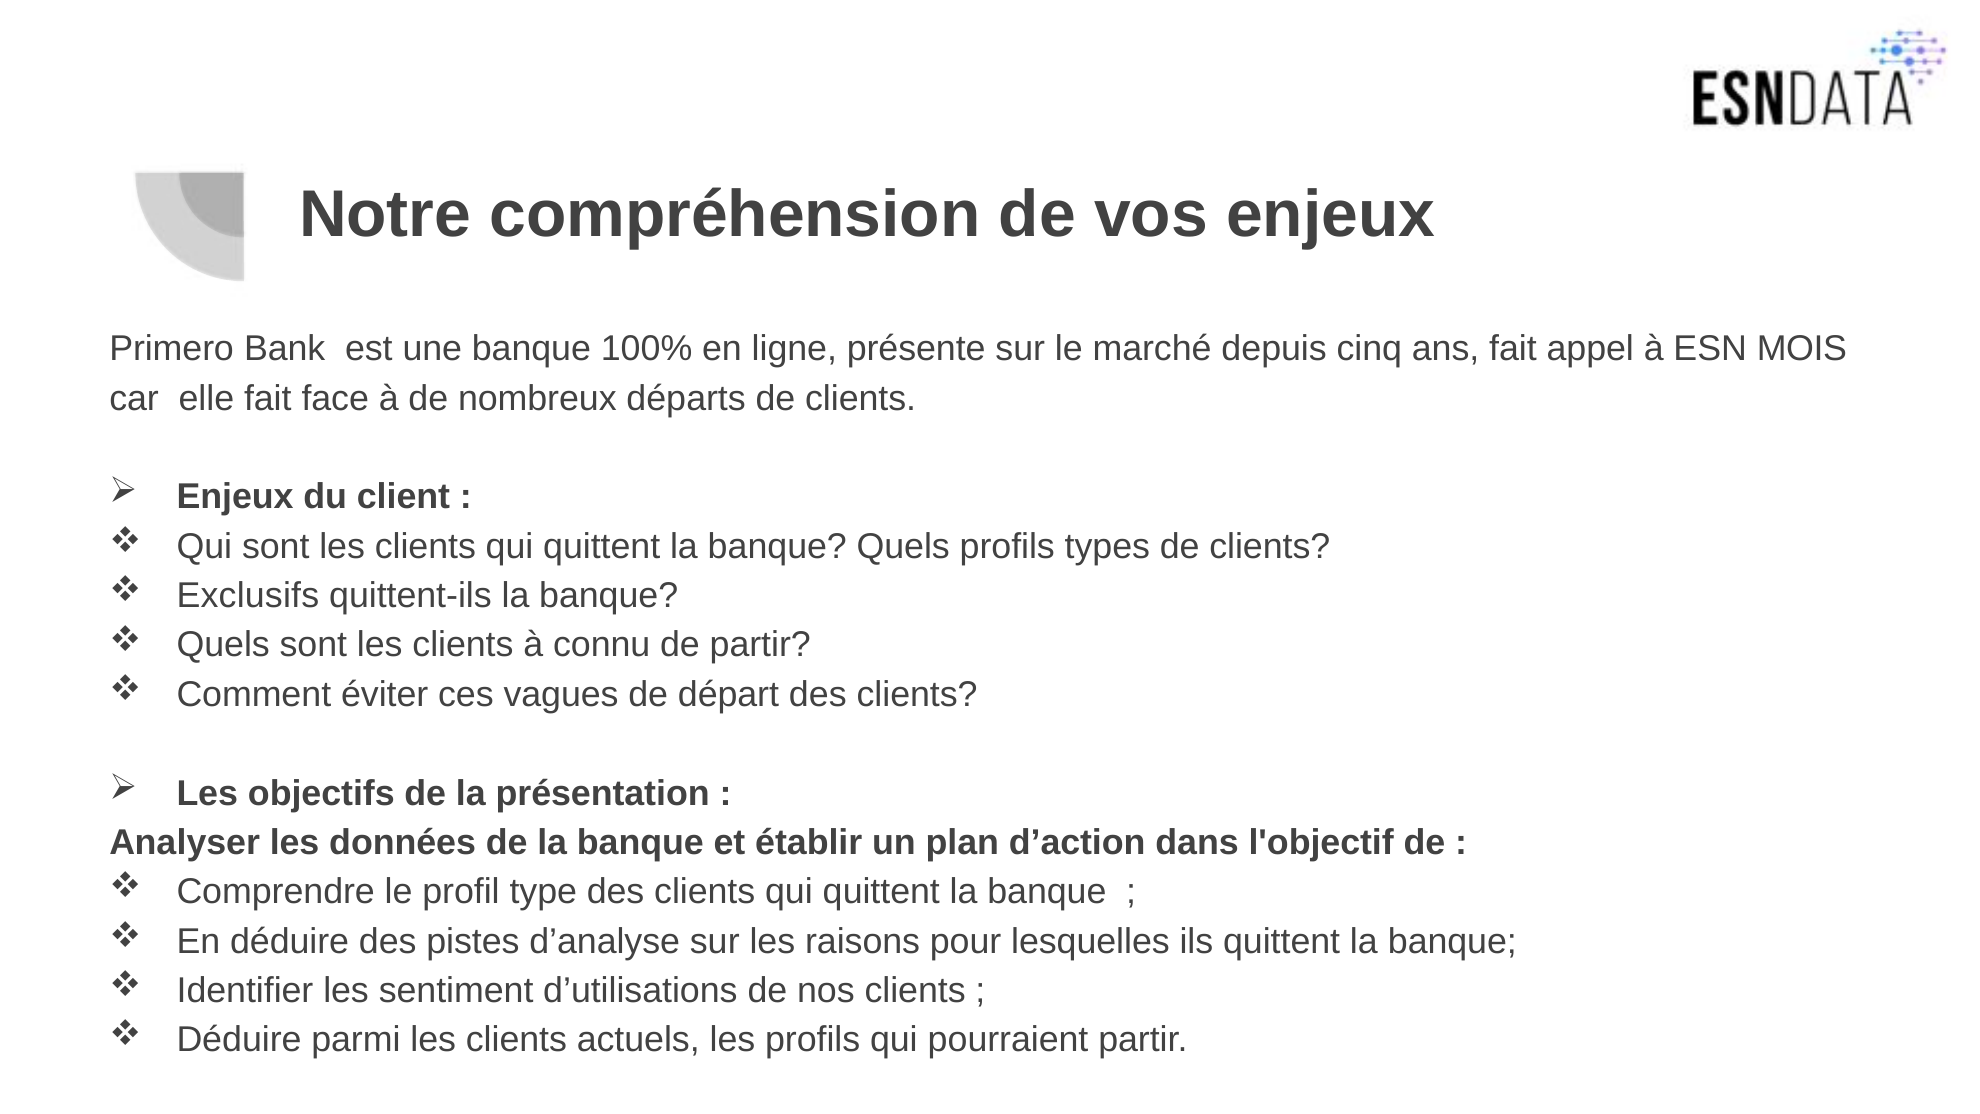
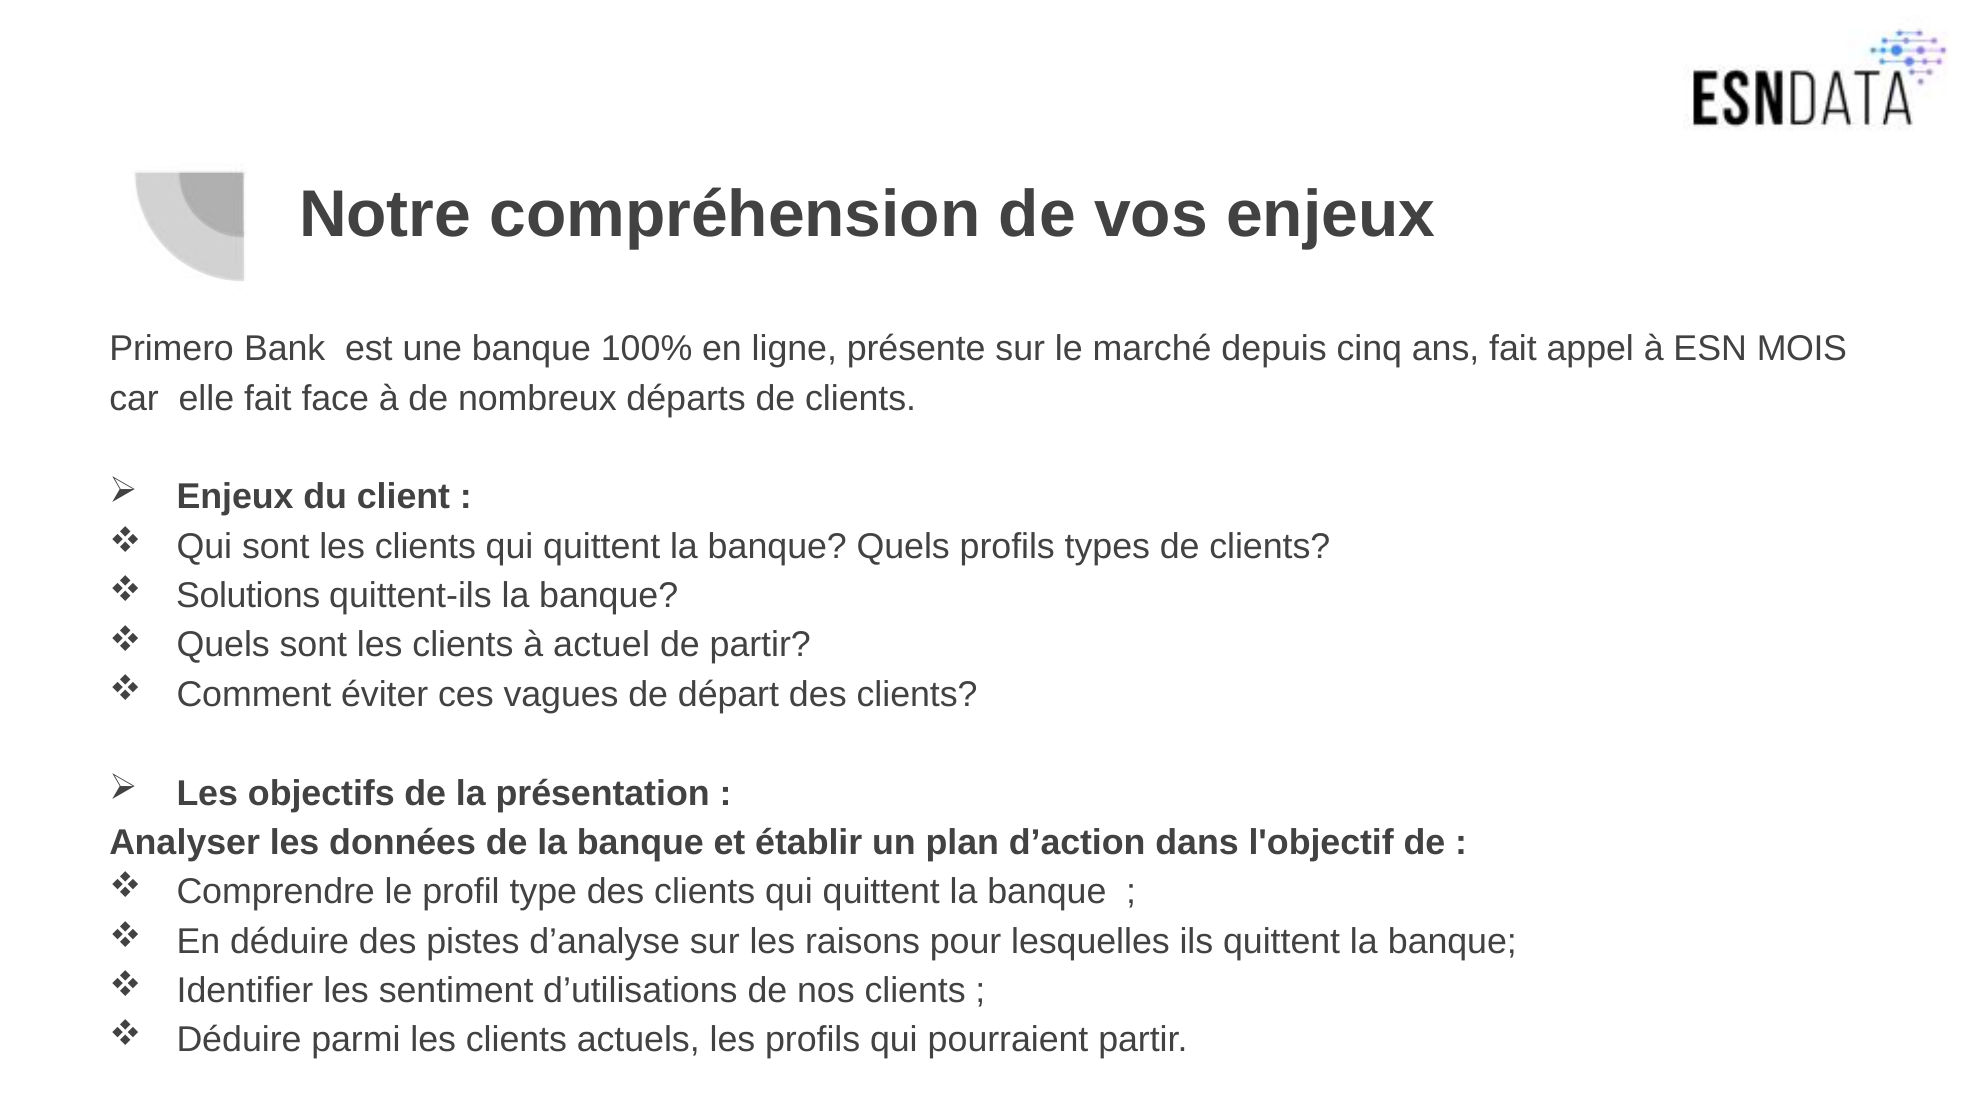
Exclusifs: Exclusifs -> Solutions (248, 596)
connu: connu -> actuel (602, 645)
